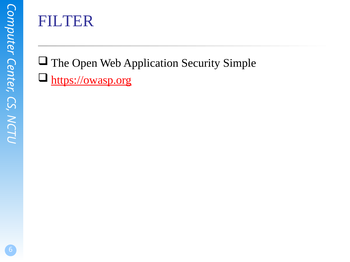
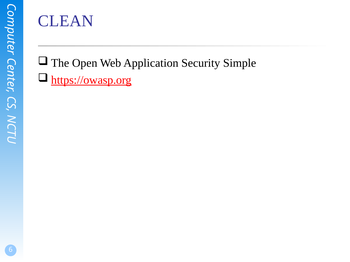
FILTER: FILTER -> CLEAN (66, 21)
